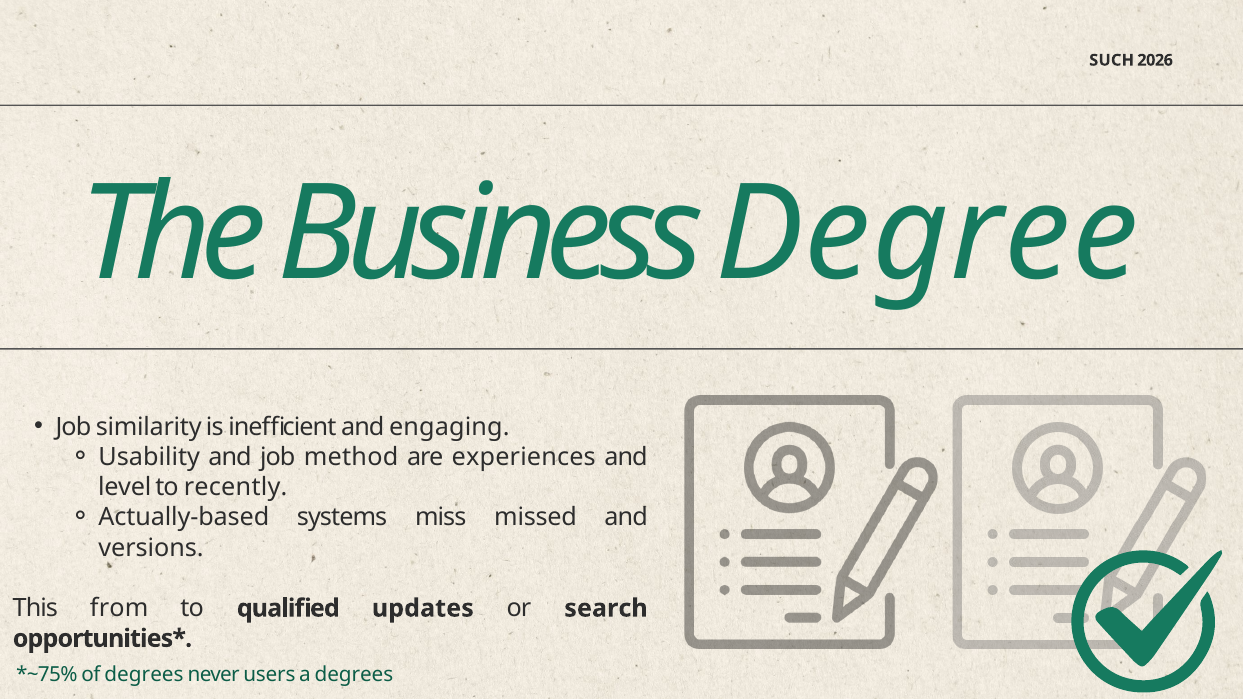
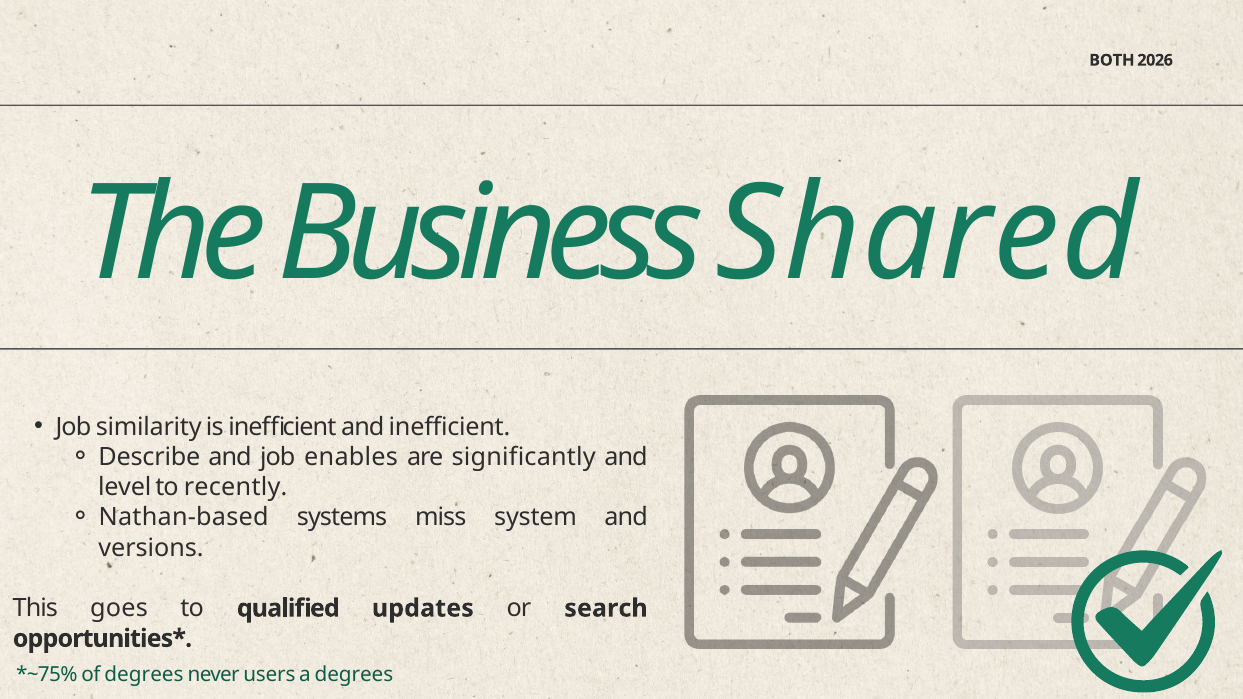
SUCH: SUCH -> BOTH (1112, 60)
Degree: Degree -> Shared (927, 234)
and engaging: engaging -> inefficient (450, 427)
Usability: Usability -> Describe (149, 457)
method: method -> enables (351, 457)
experiences: experiences -> significantly (524, 457)
Actually-based: Actually-based -> Nathan-based (184, 518)
missed: missed -> system (536, 518)
from: from -> goes (119, 608)
